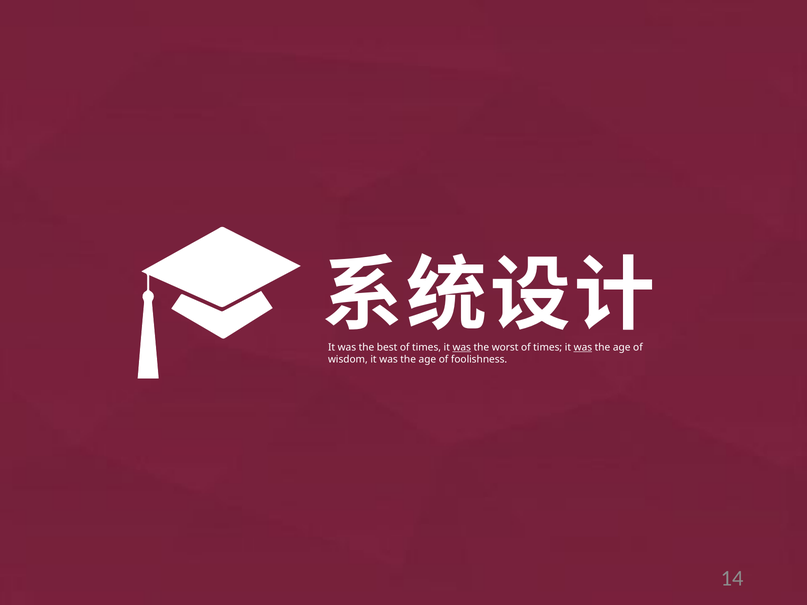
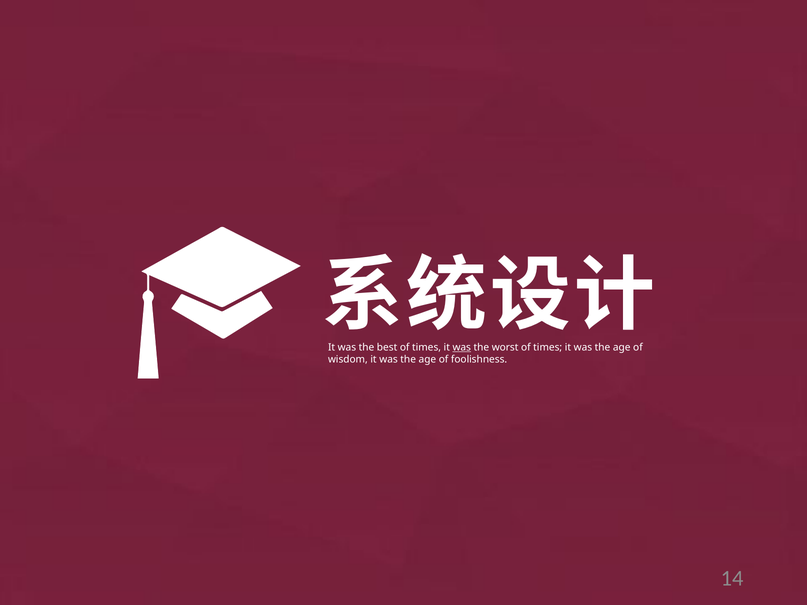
was underline: present -> none (583, 348)
